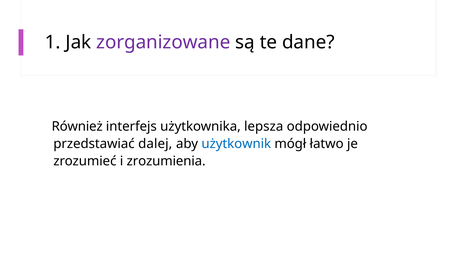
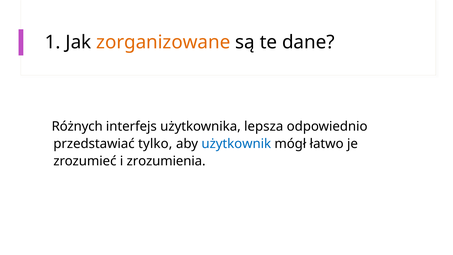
zorganizowane colour: purple -> orange (163, 42)
Również: Również -> Różnych (77, 126)
dalej: dalej -> tylko (155, 144)
